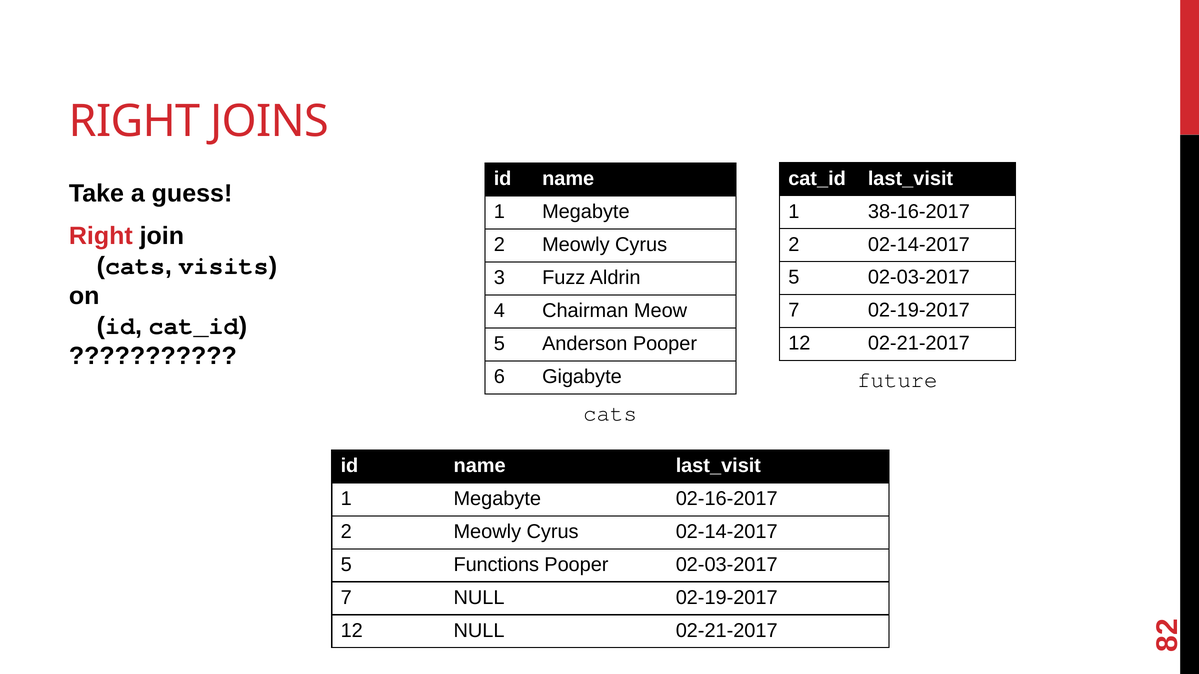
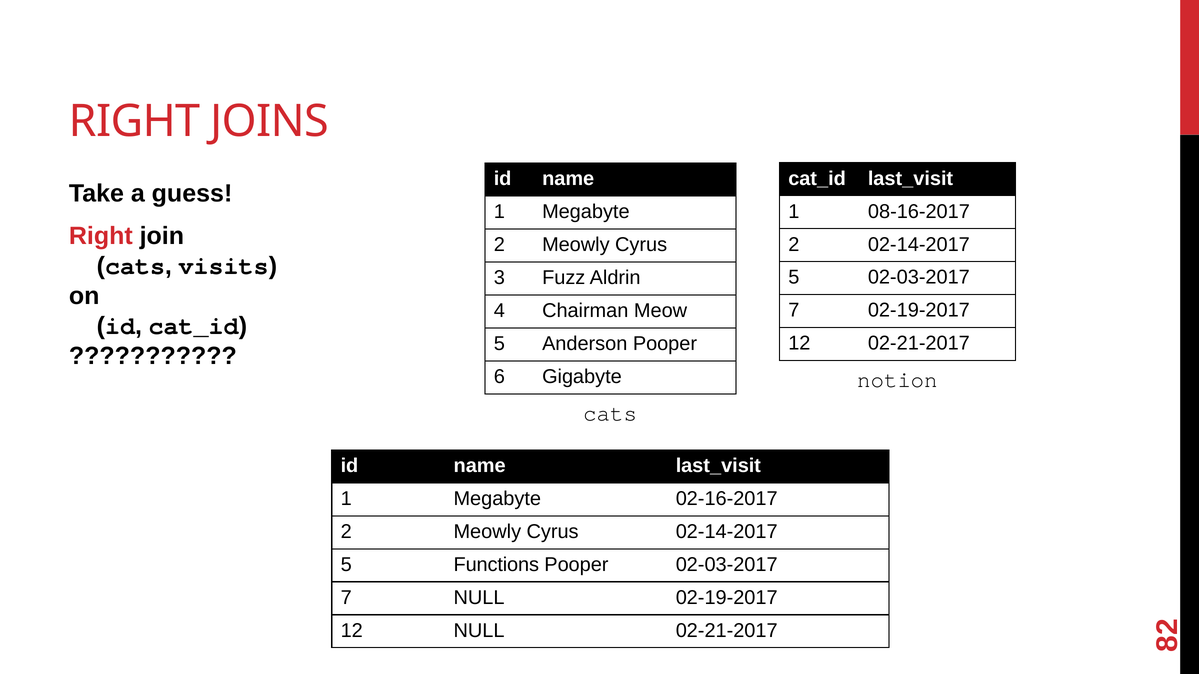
38-16-2017: 38-16-2017 -> 08-16-2017 (919, 212)
future: future -> notion (898, 380)
